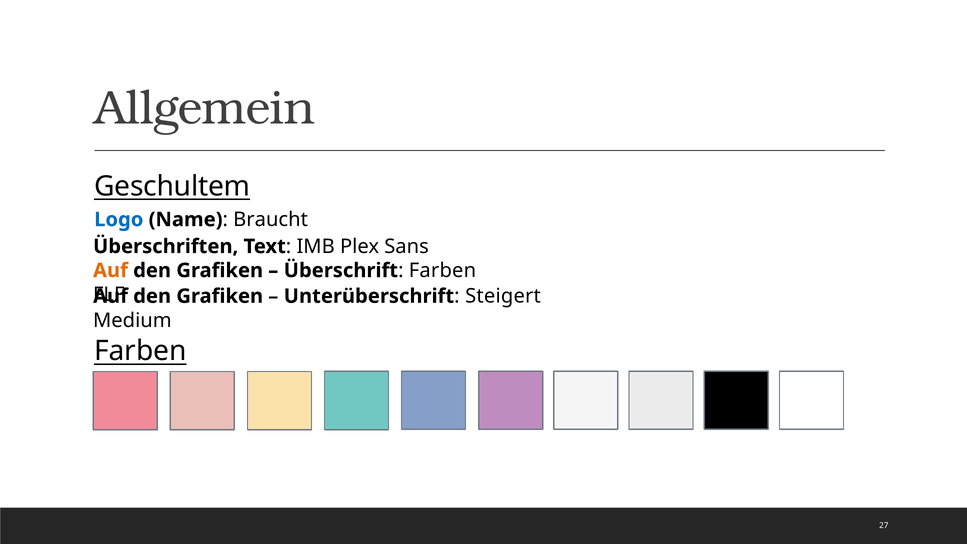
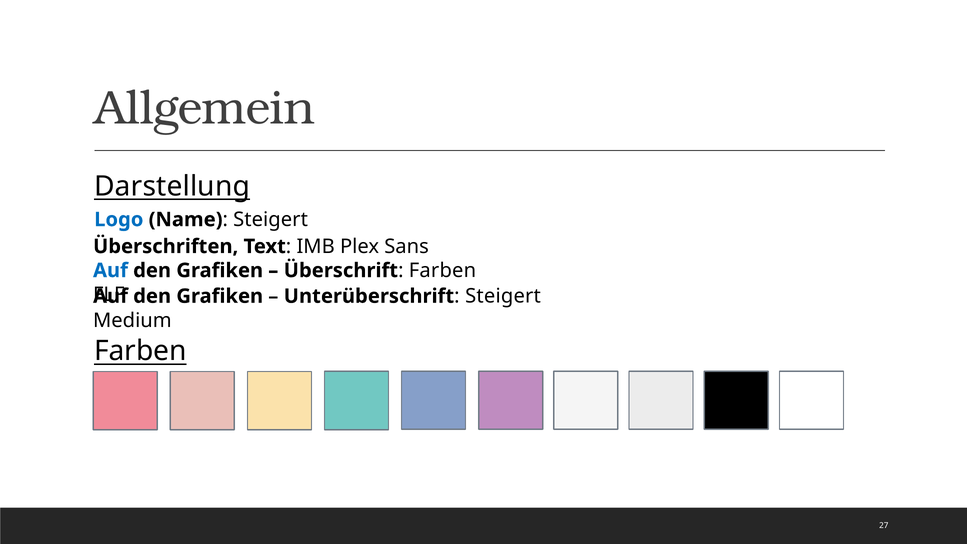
Geschultem: Geschultem -> Darstellung (172, 186)
Braucht: Braucht -> Steigert (271, 220)
Auf colour: orange -> blue (110, 270)
